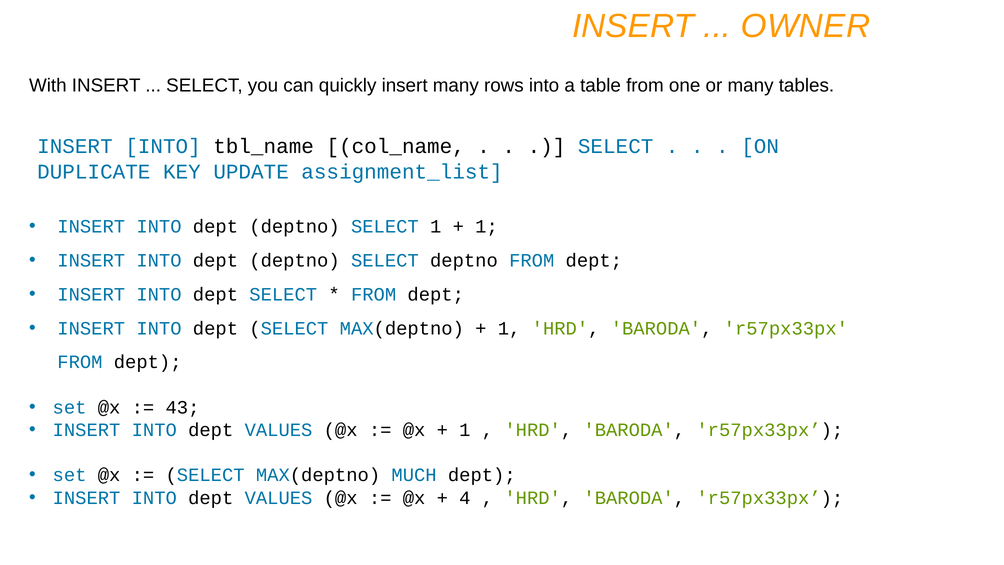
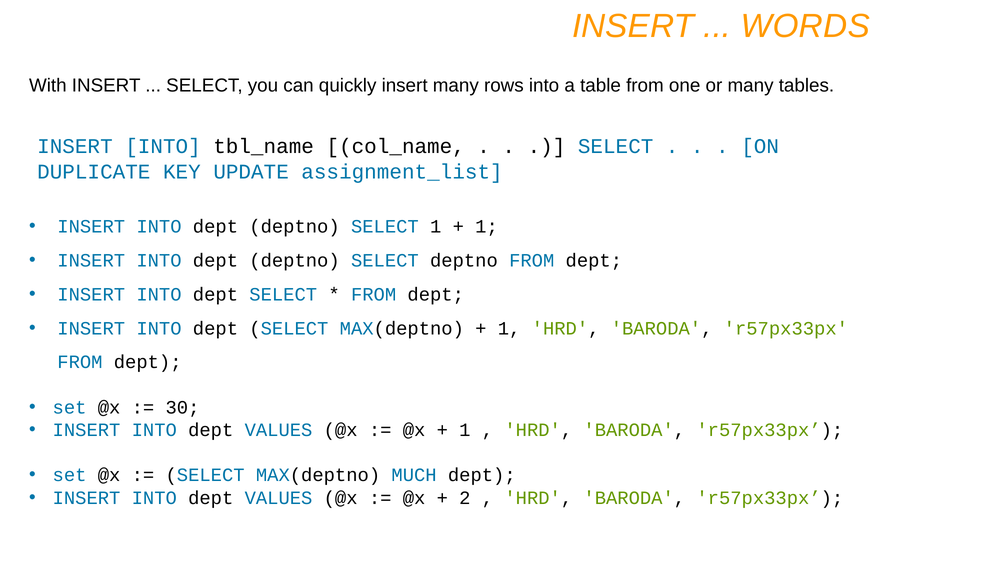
OWNER: OWNER -> WORDS (805, 26)
43: 43 -> 30 (183, 407)
4: 4 -> 2 (465, 498)
